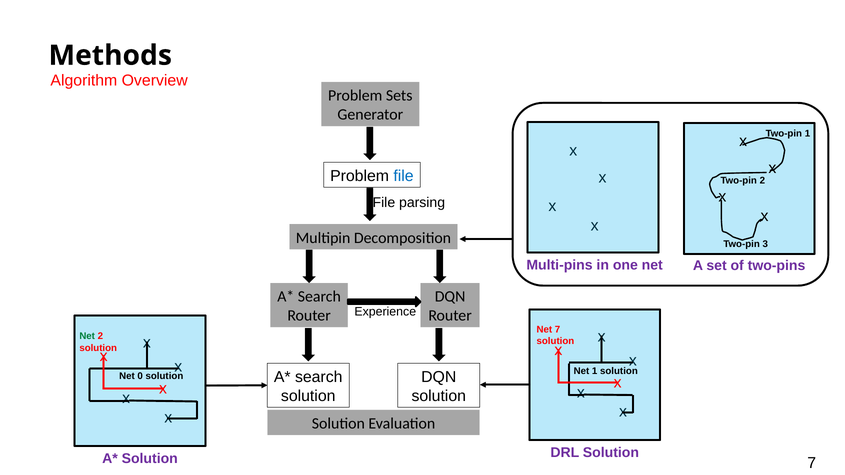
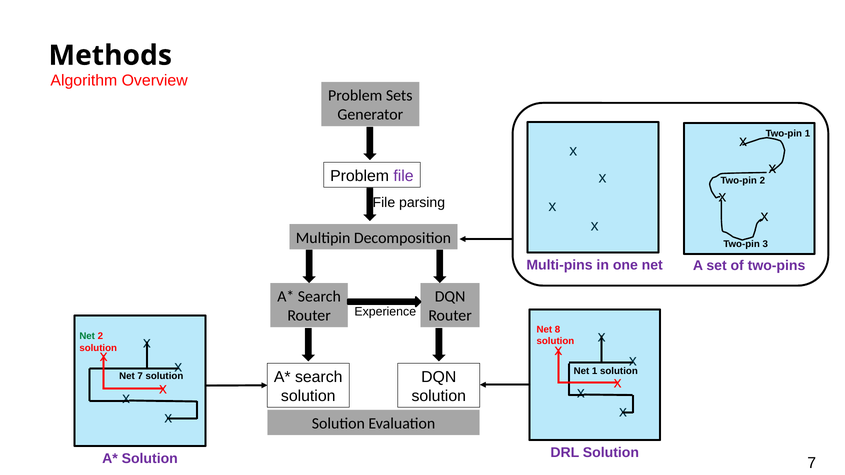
file colour: blue -> purple (404, 176)
Net 7: 7 -> 8 (558, 330)
Net 0: 0 -> 7 (140, 376)
